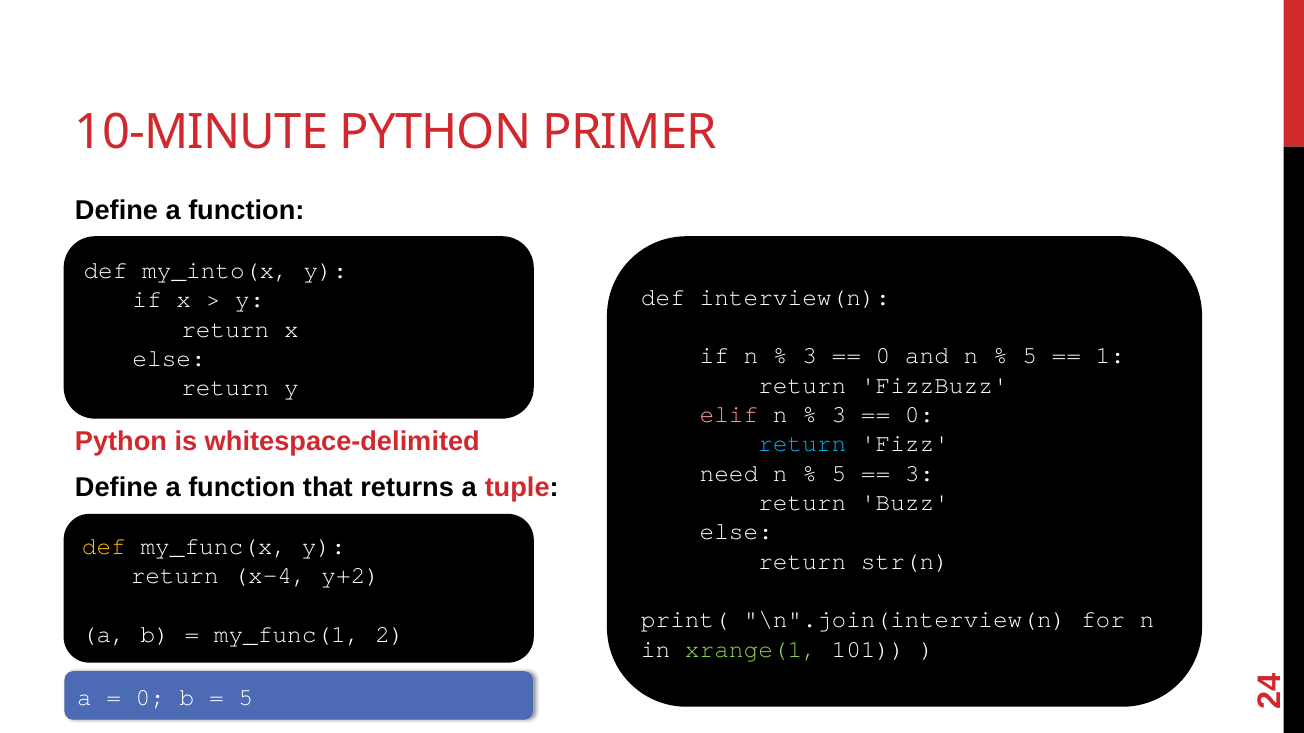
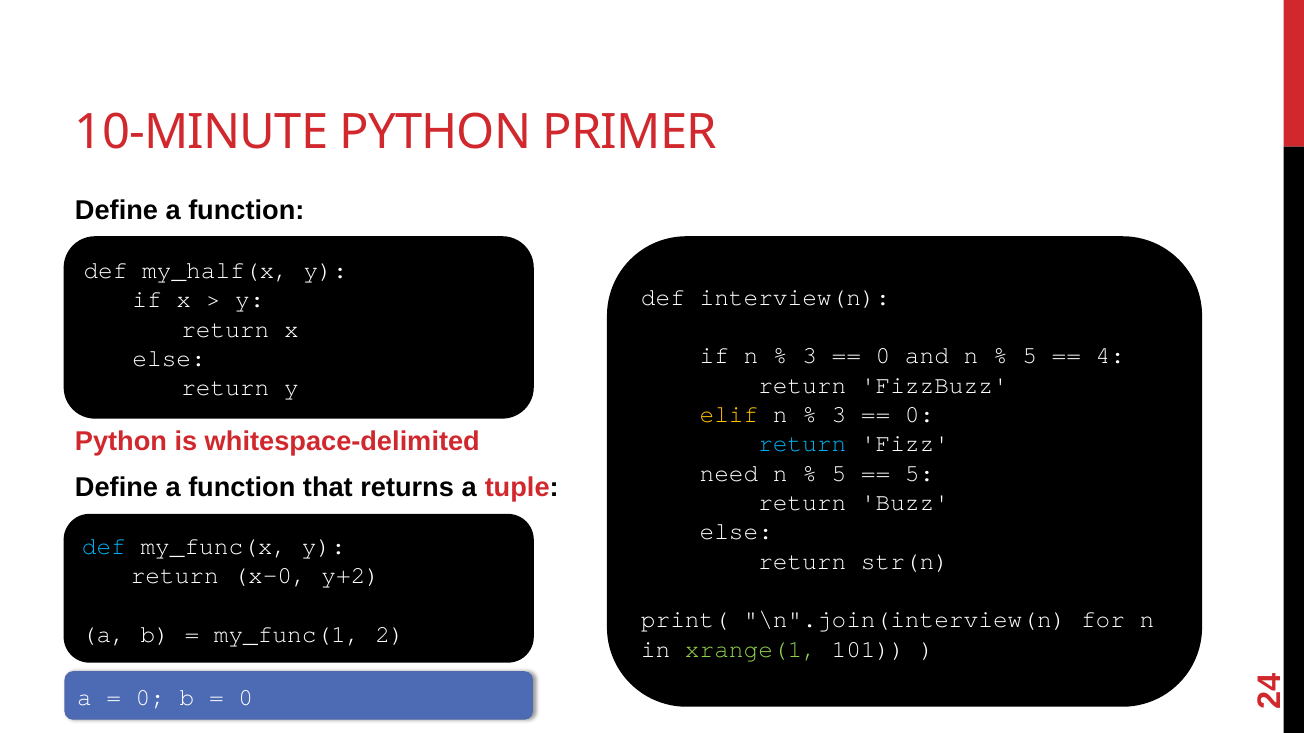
my_into(x: my_into(x -> my_half(x (216, 271)
1: 1 -> 4 (1110, 356)
elif colour: pink -> yellow (729, 415)
3: 3 -> 5 (920, 473)
def colour: yellow -> light blue (104, 546)
x-4: x-4 -> x-0 (270, 576)
5: 5 -> 0 (246, 698)
